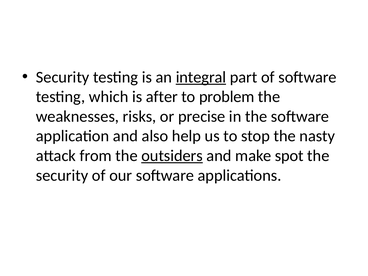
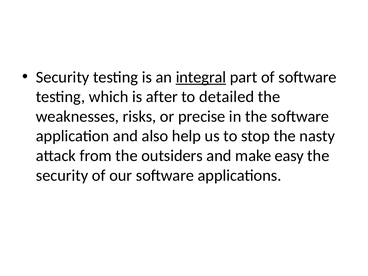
problem: problem -> detailed (227, 97)
outsiders underline: present -> none (172, 156)
spot: spot -> easy (289, 156)
